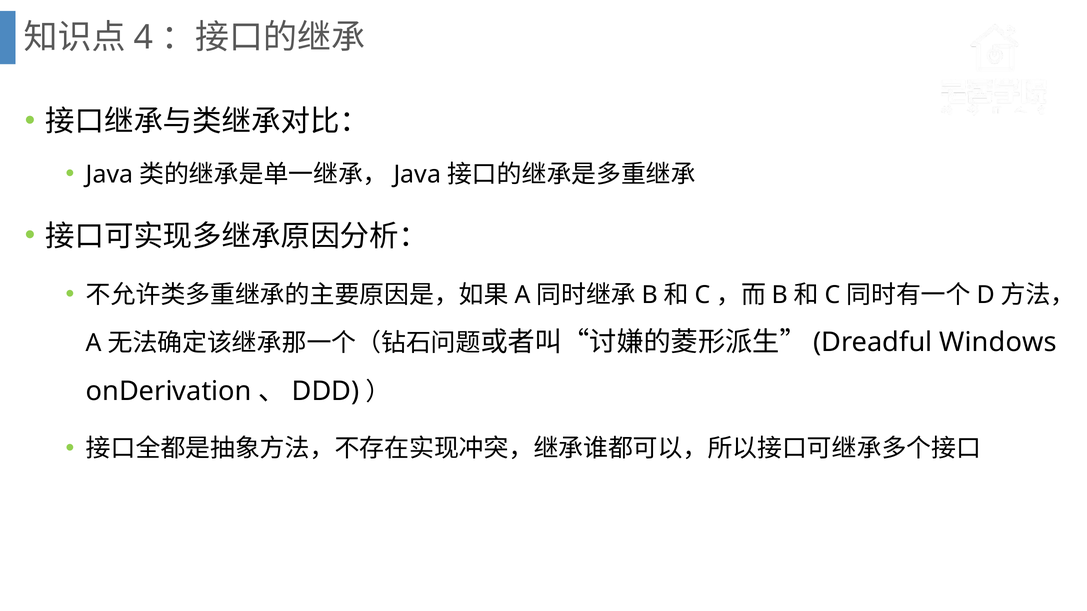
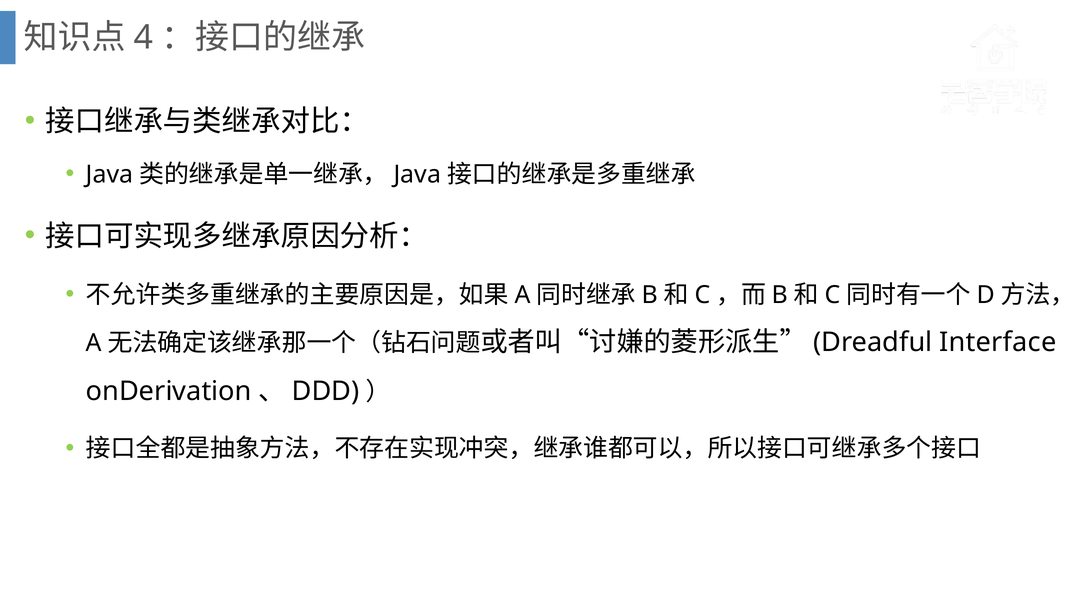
Windows: Windows -> Interface (998, 343)
